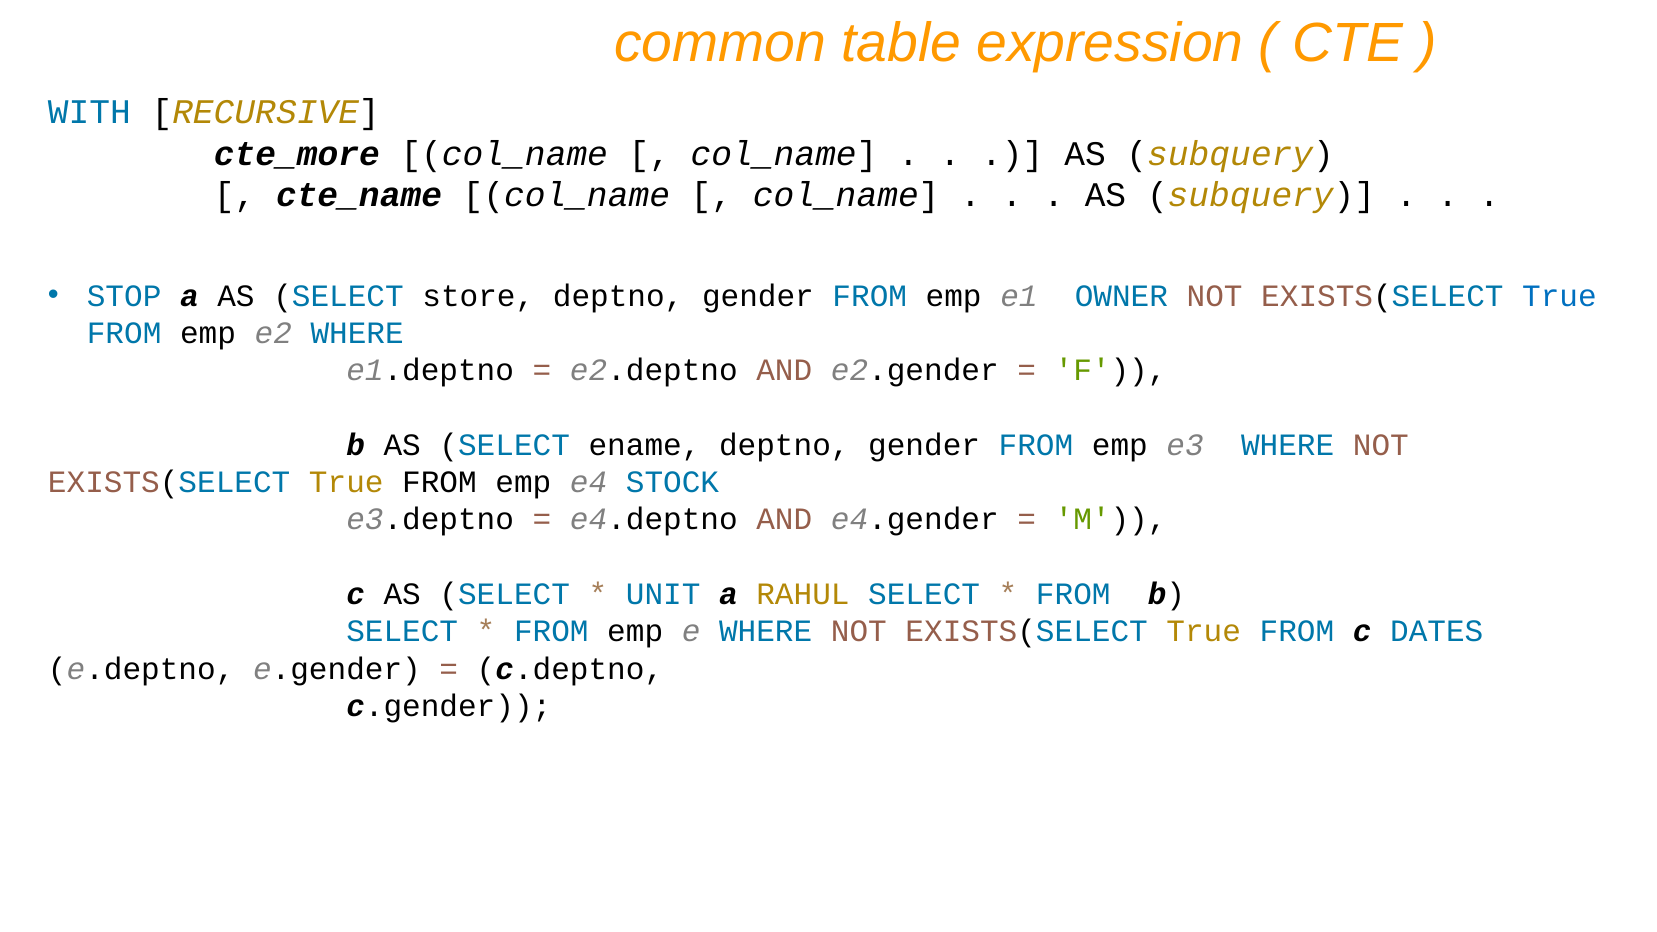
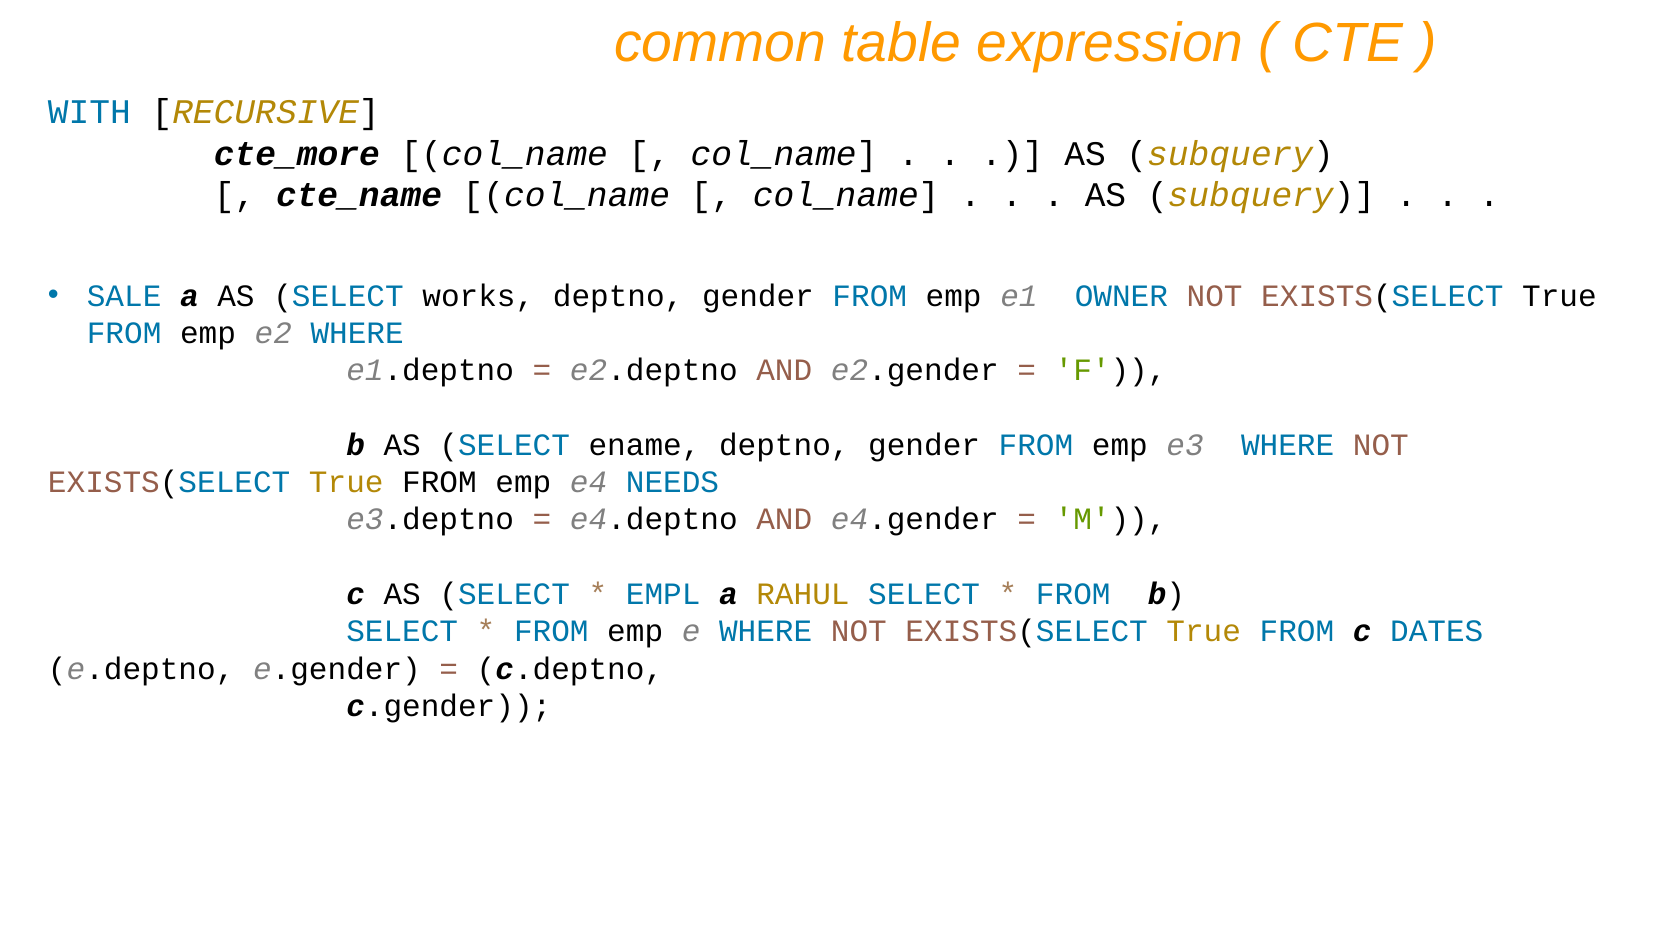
STOP: STOP -> SALE (124, 296)
store: store -> works (478, 296)
True colour: blue -> black (1559, 296)
STOCK: STOCK -> NEEDS (672, 482)
UNIT: UNIT -> EMPL (663, 594)
